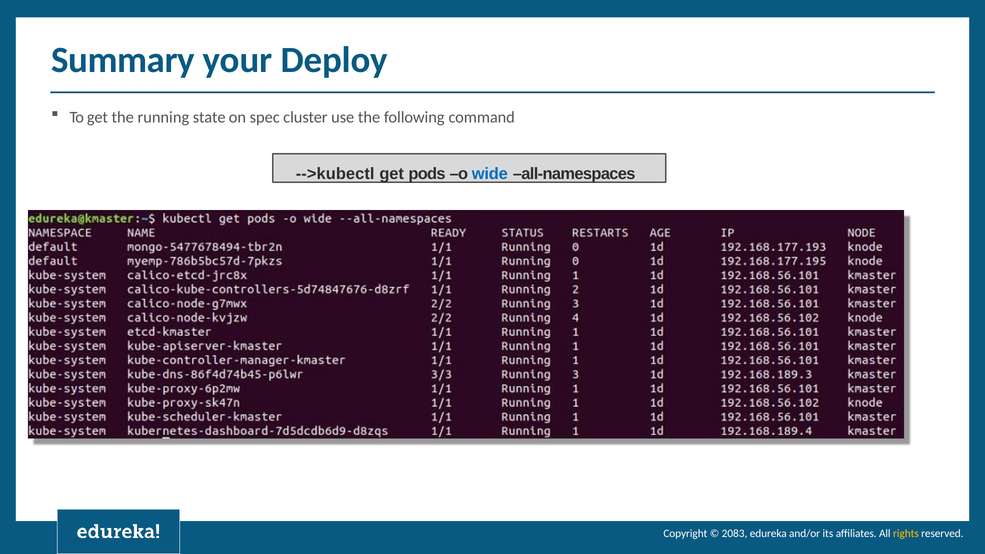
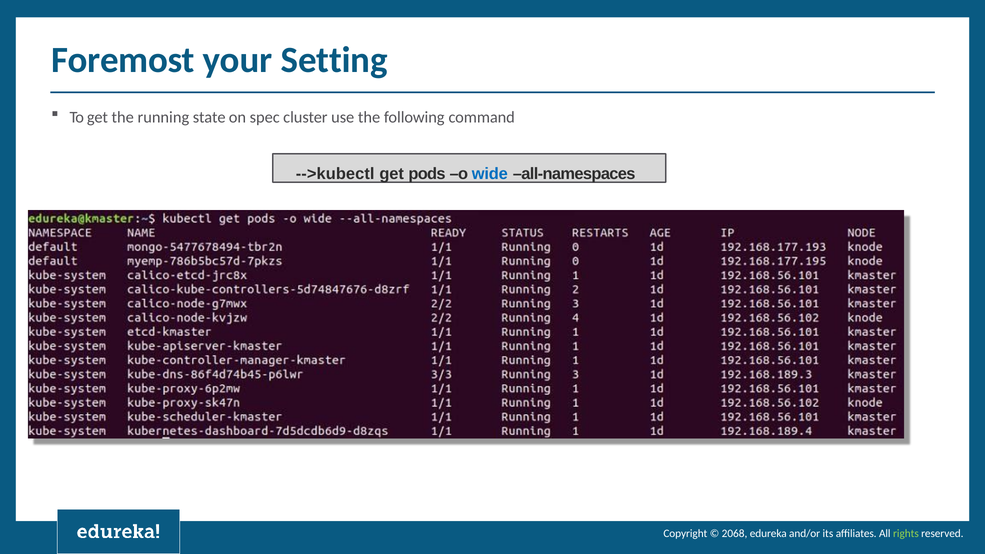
Summary: Summary -> Foremost (123, 60)
Deploy: Deploy -> Setting (334, 60)
2083: 2083 -> 2068 (735, 534)
rights colour: yellow -> light green (906, 534)
